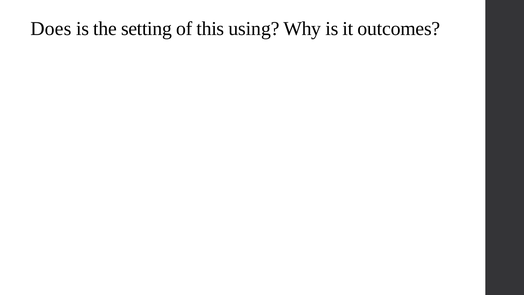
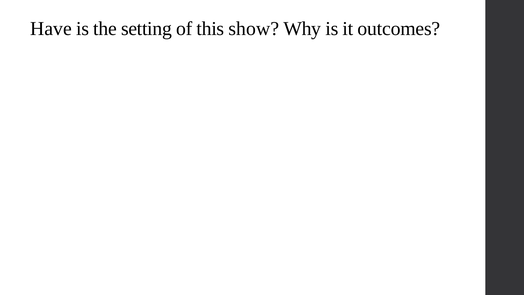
Does: Does -> Have (51, 29)
using: using -> show (254, 29)
